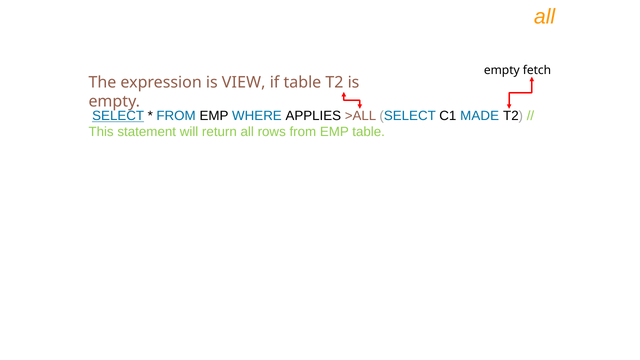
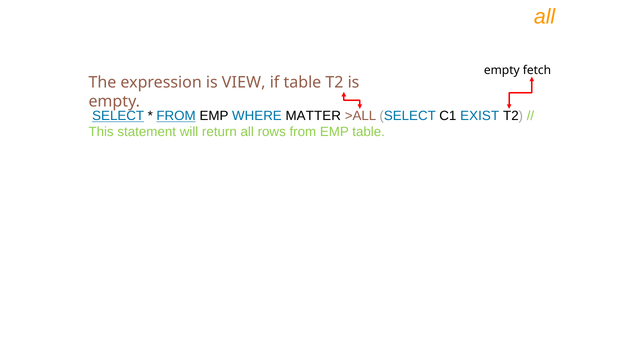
FROM underline: none -> present (176, 116)
APPLIES: APPLIES -> MATTER (313, 116)
MADE: MADE -> EXIST (480, 116)
